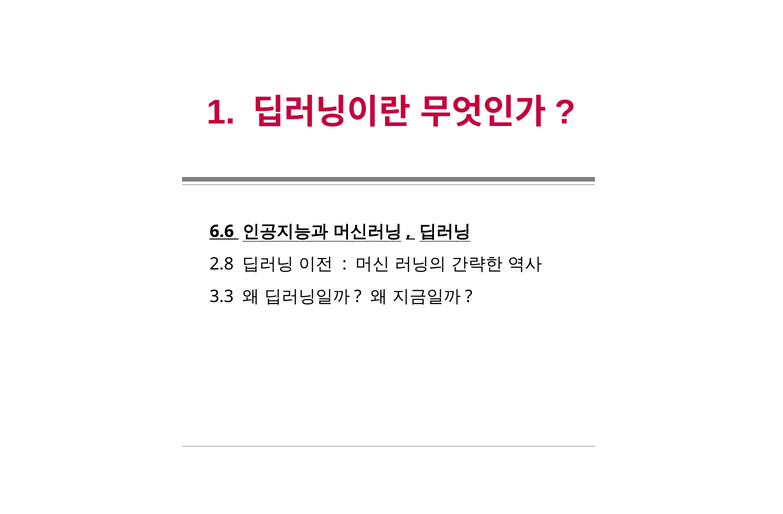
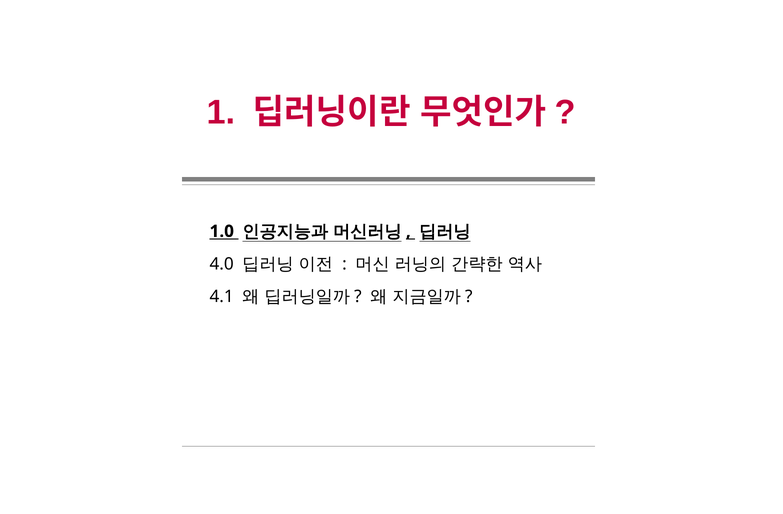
6.6: 6.6 -> 1.0 (222, 231)
2.8: 2.8 -> 4.0 (222, 264)
3.3: 3.3 -> 4.1 (222, 297)
